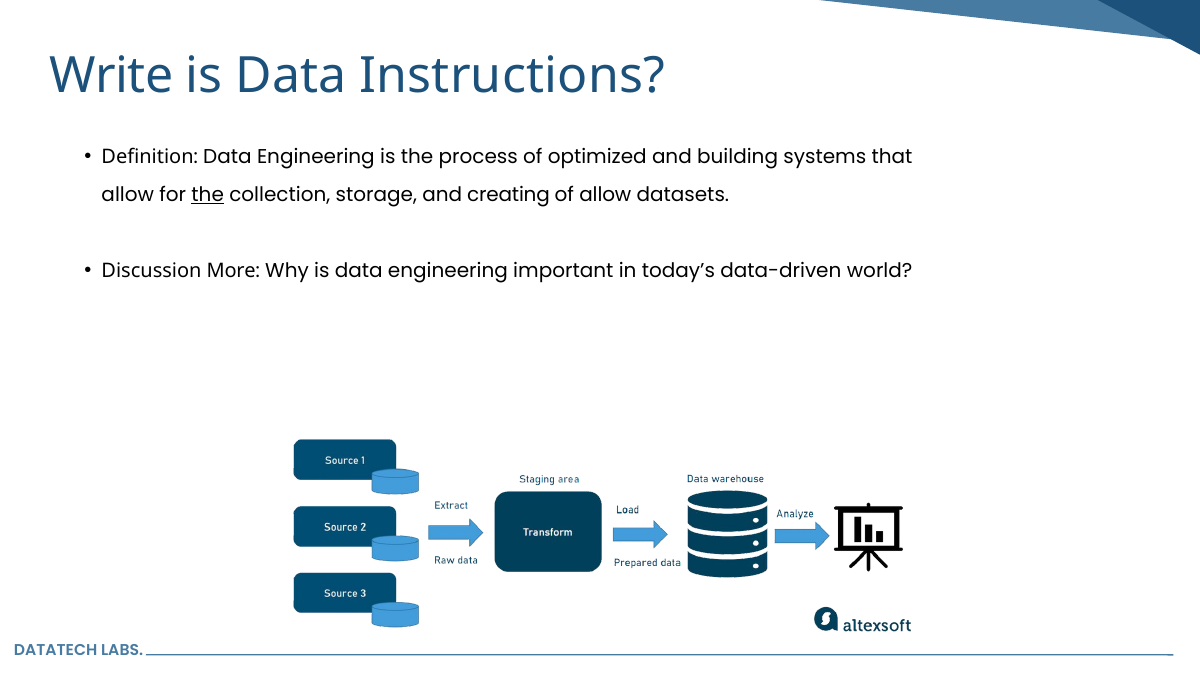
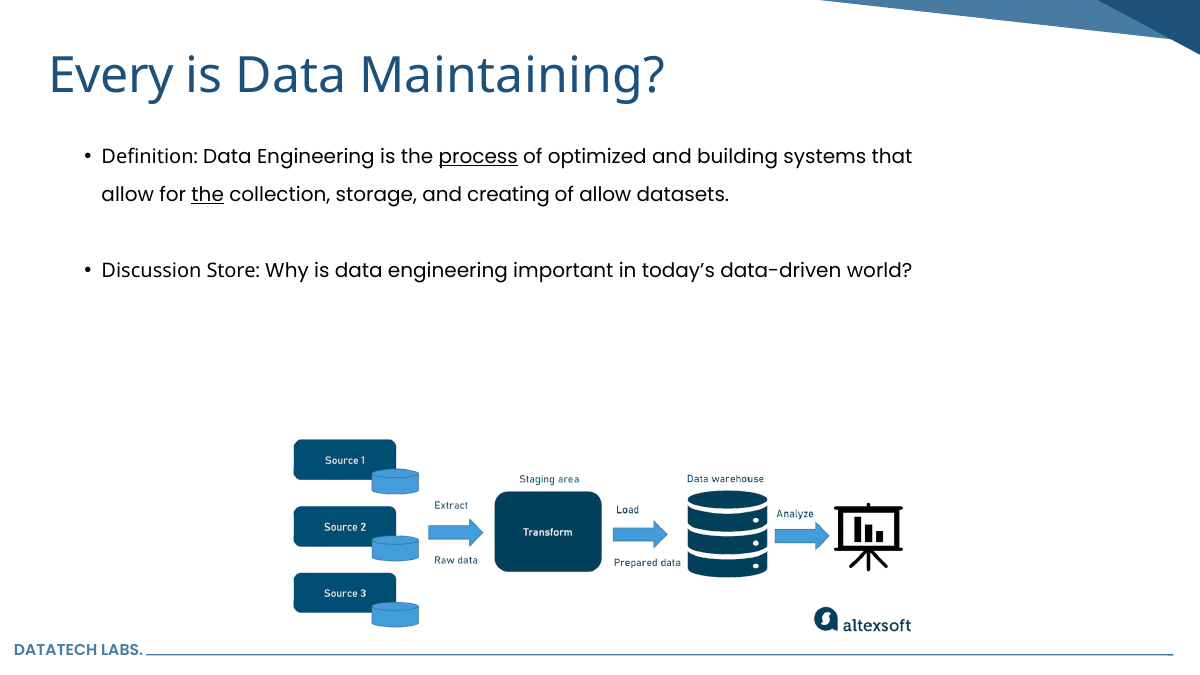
Write: Write -> Every (111, 76)
Instructions: Instructions -> Maintaining (512, 76)
process underline: none -> present (478, 157)
More: More -> Store (231, 271)
